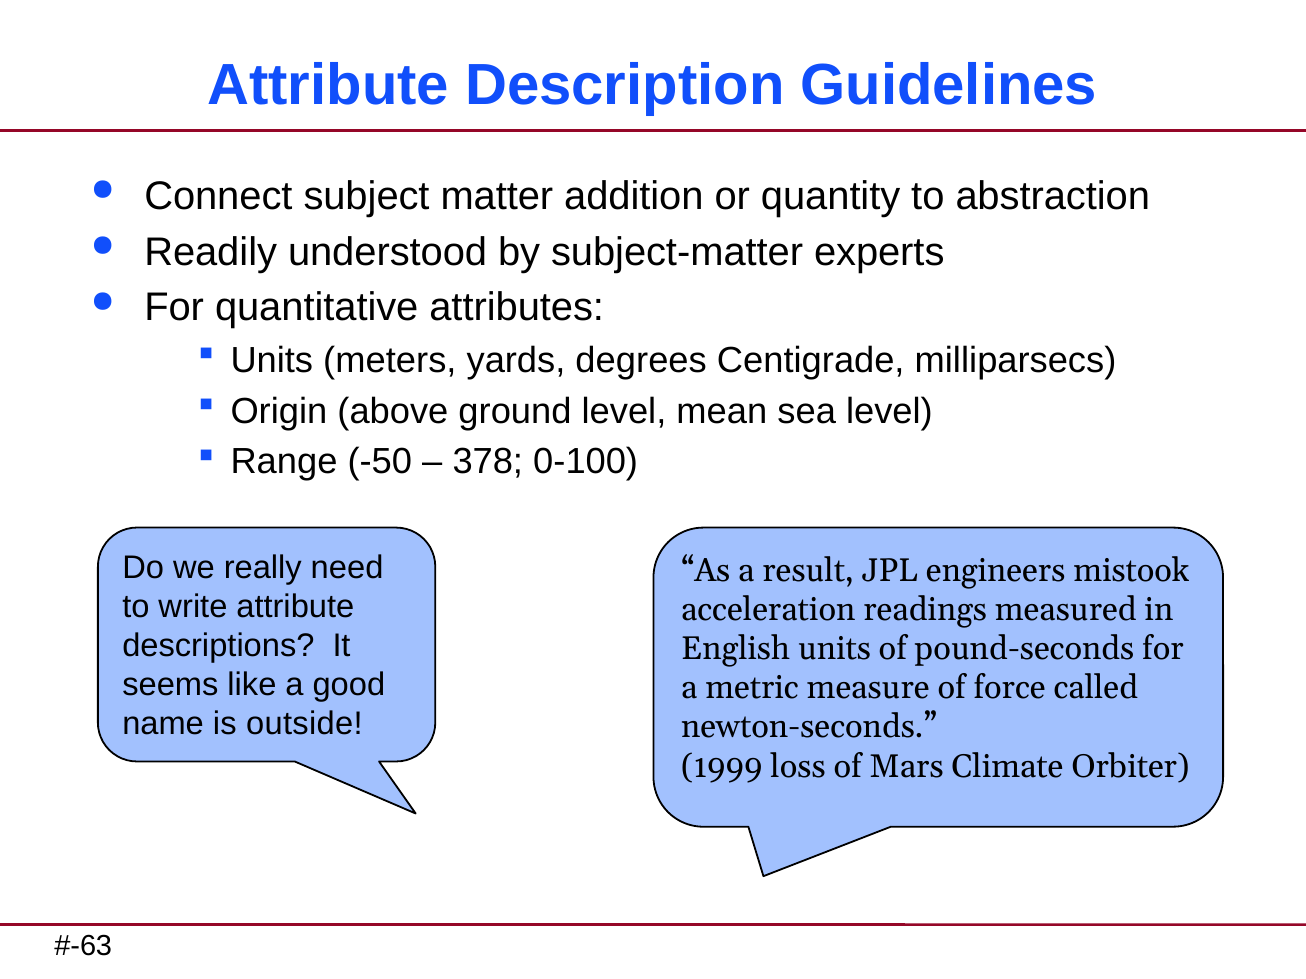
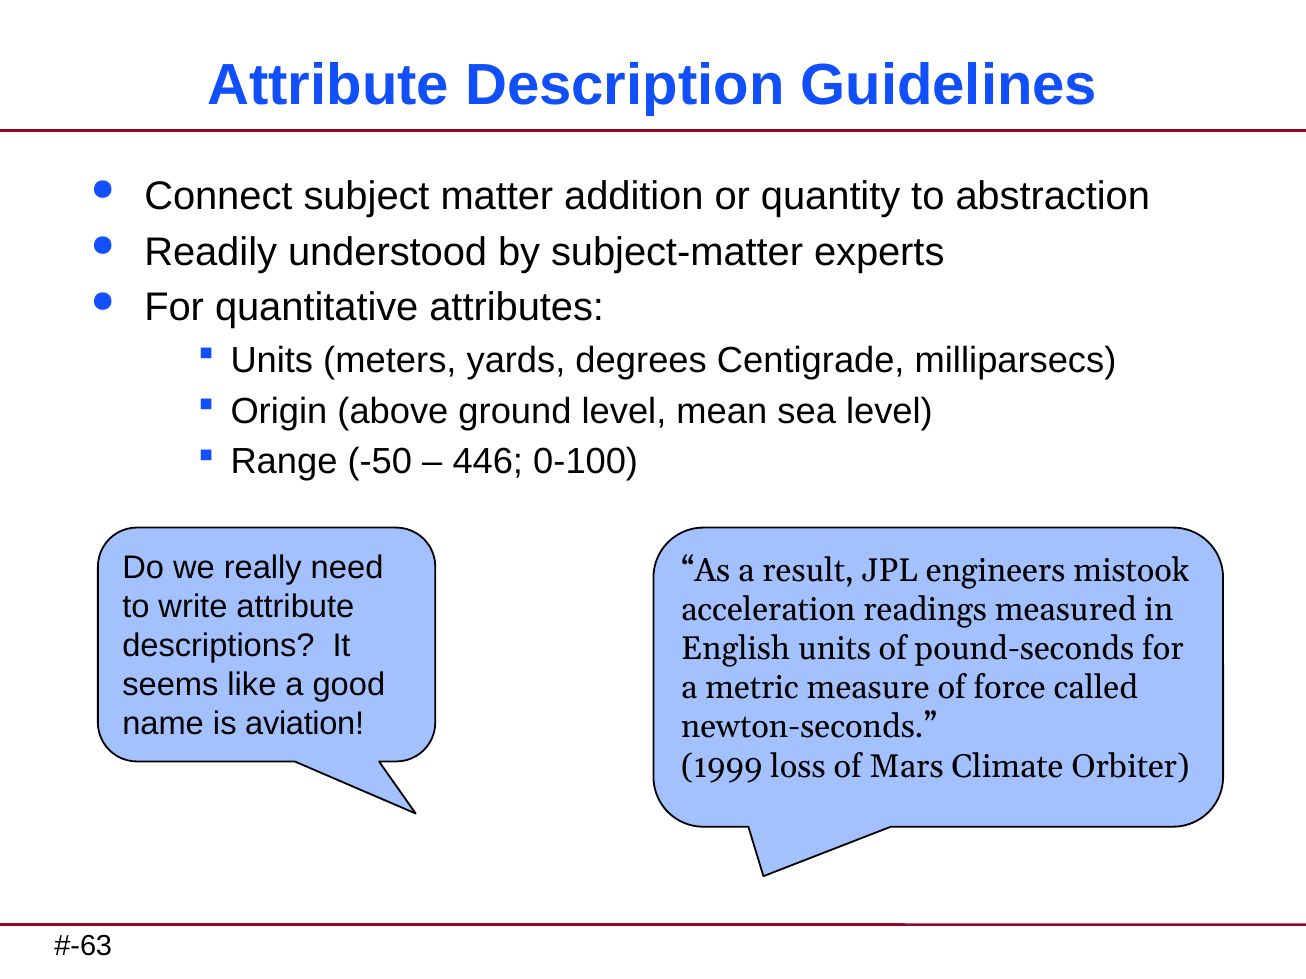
378: 378 -> 446 (488, 462)
outside: outside -> aviation (305, 724)
